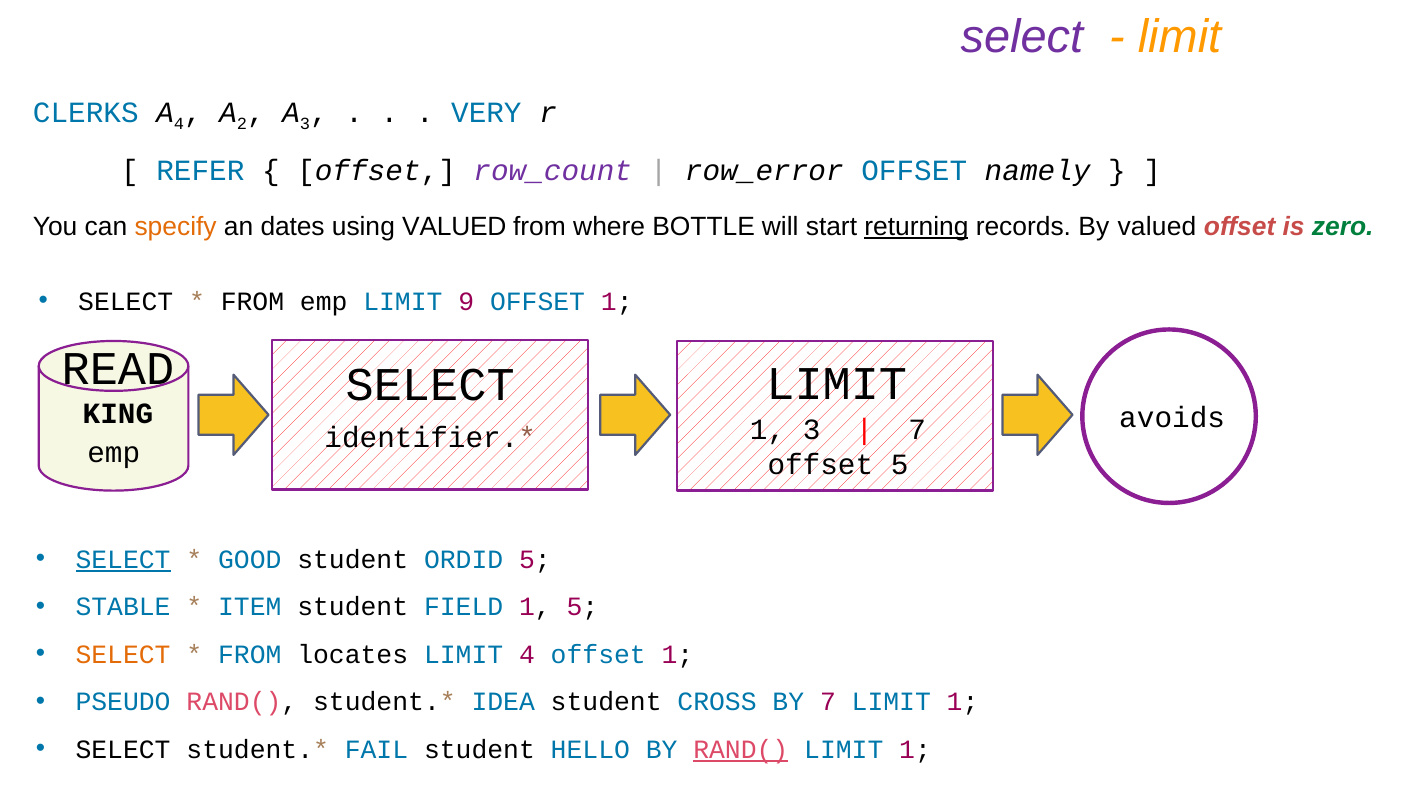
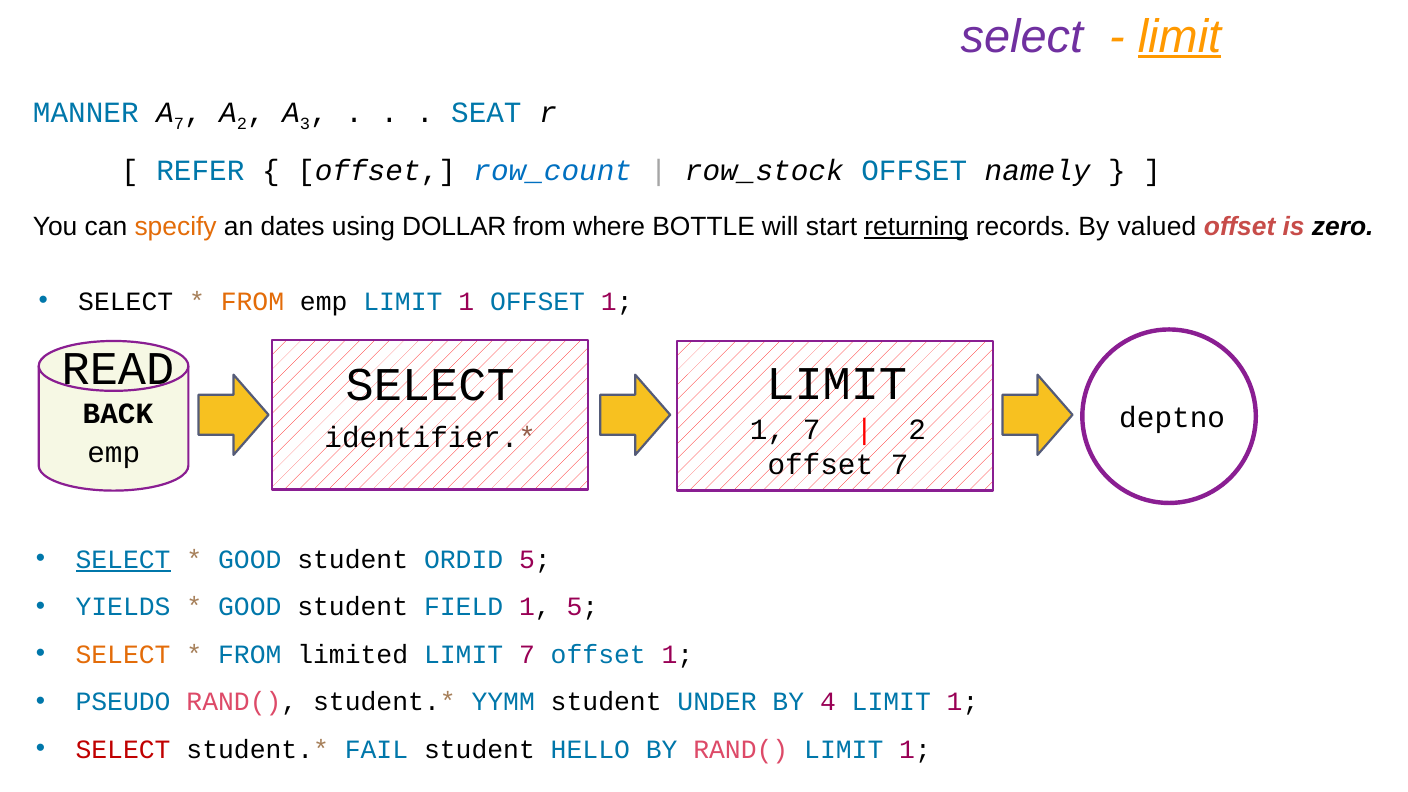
limit underline: none -> present (1180, 37)
CLERKS: CLERKS -> MANNER (86, 113)
4: 4 -> 7 (179, 124)
VERY: VERY -> SEAT (486, 113)
row_count colour: purple -> blue (553, 170)
row_error: row_error -> row_stock (764, 170)
using VALUED: VALUED -> DOLLAR (454, 227)
zero colour: green -> black (1343, 227)
FROM colour: black -> orange (252, 302)
emp LIMIT 9: 9 -> 1 (466, 302)
KING: KING -> BACK (118, 414)
avoids: avoids -> deptno (1172, 418)
1 3: 3 -> 7 (812, 429)
7: 7 -> 2 (917, 429)
offset 5: 5 -> 7 (900, 465)
STABLE: STABLE -> YIELDS (123, 607)
ITEM: ITEM -> GOOD (250, 607)
locates: locates -> limited (353, 654)
LIMIT 4: 4 -> 7 (527, 654)
IDEA: IDEA -> YYMM (503, 702)
CROSS: CROSS -> UNDER (717, 702)
BY 7: 7 -> 4 (828, 702)
SELECT colour: black -> red (123, 750)
RAND( underline: present -> none (741, 750)
